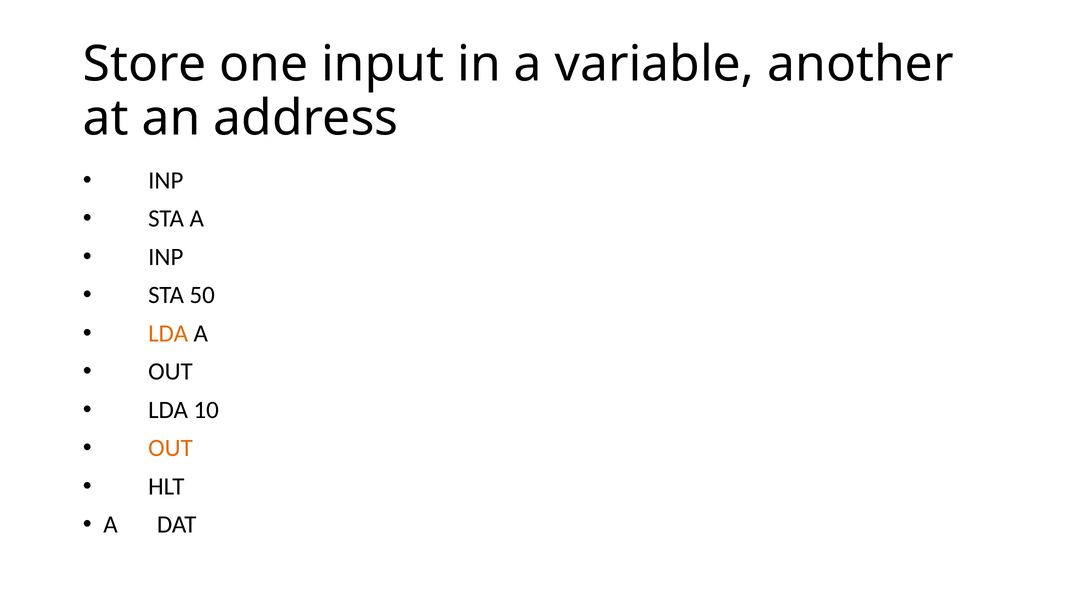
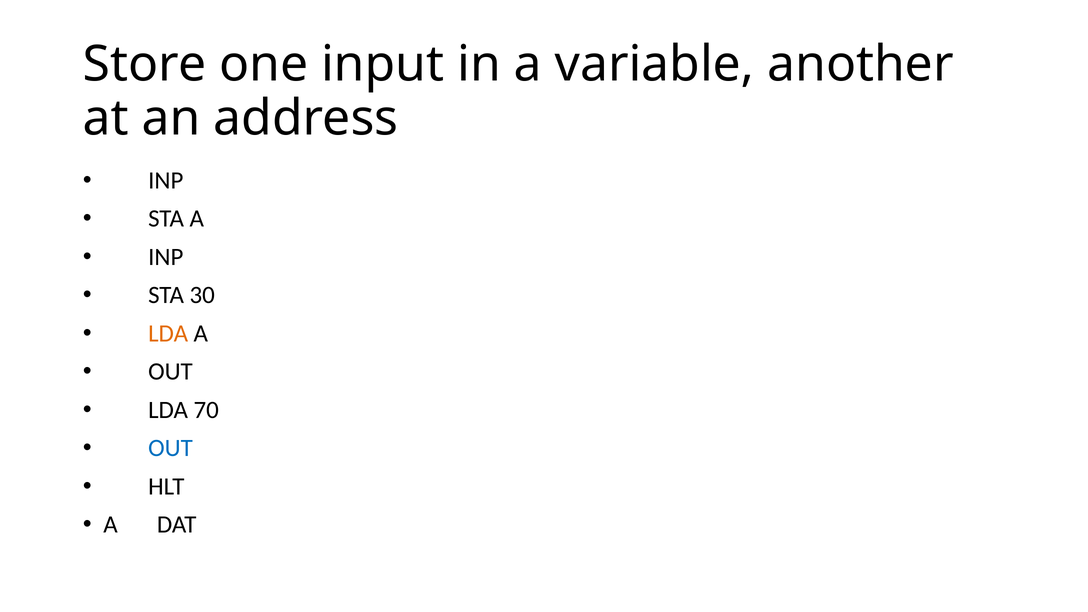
50: 50 -> 30 (202, 295)
10: 10 -> 70 (206, 410)
OUT colour: orange -> blue (171, 448)
